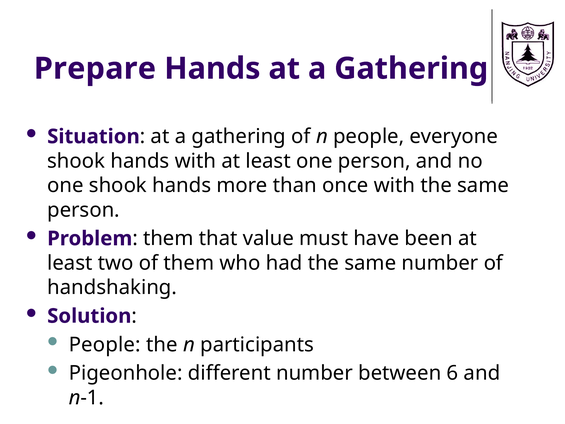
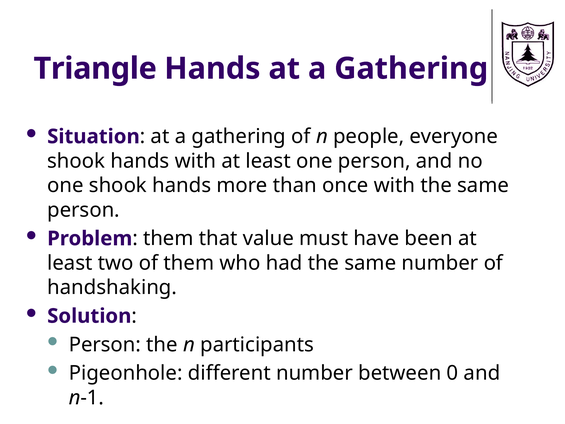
Prepare: Prepare -> Triangle (95, 69)
People: People -> Person (105, 344)
6: 6 -> 0 (452, 373)
